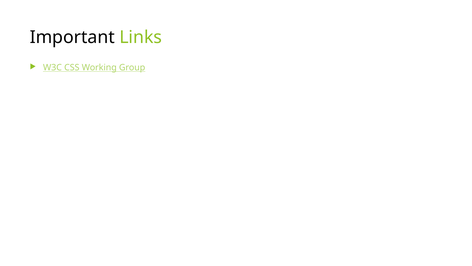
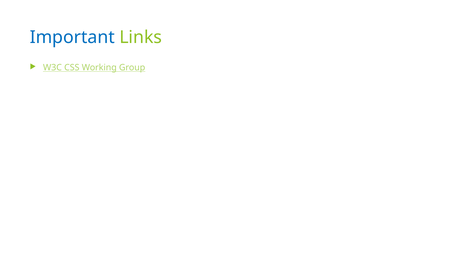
Important colour: black -> blue (72, 37)
